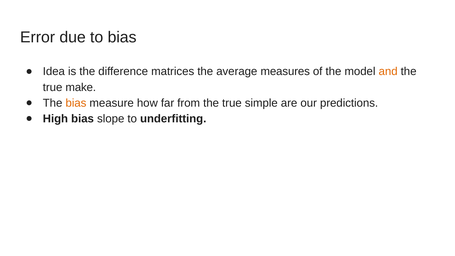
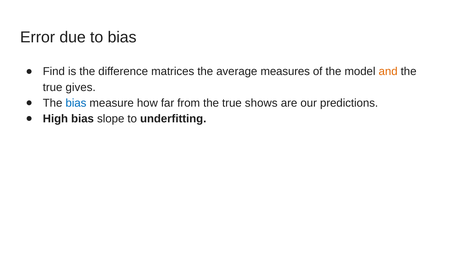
Idea: Idea -> Find (54, 72)
make: make -> gives (81, 87)
bias colour: orange -> blue (76, 103)
simple: simple -> shows (261, 103)
